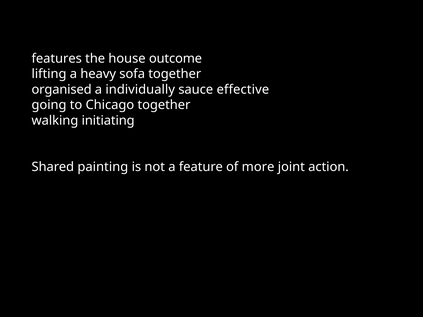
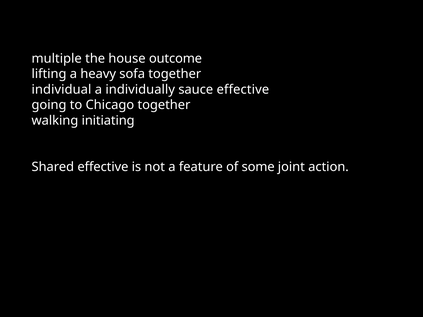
features: features -> multiple (57, 59)
organised: organised -> individual (61, 90)
Shared painting: painting -> effective (103, 167)
more: more -> some (258, 167)
